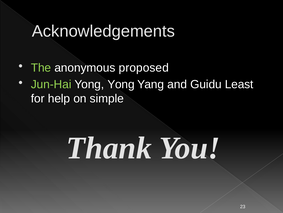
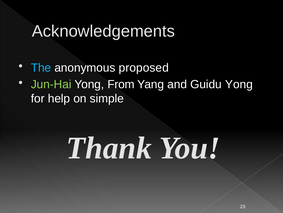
The colour: light green -> light blue (41, 68)
Yong Yong: Yong -> From (121, 84)
Guidu Least: Least -> Yong (239, 84)
